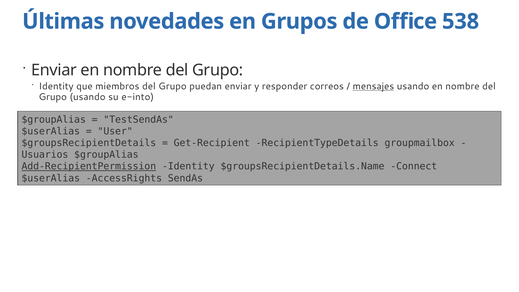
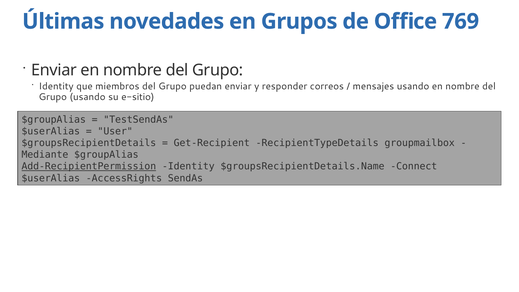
538: 538 -> 769 (461, 21)
mensajes underline: present -> none (373, 86)
e-into: e-into -> e-sitio (138, 97)
Usuarios: Usuarios -> Mediante (45, 155)
